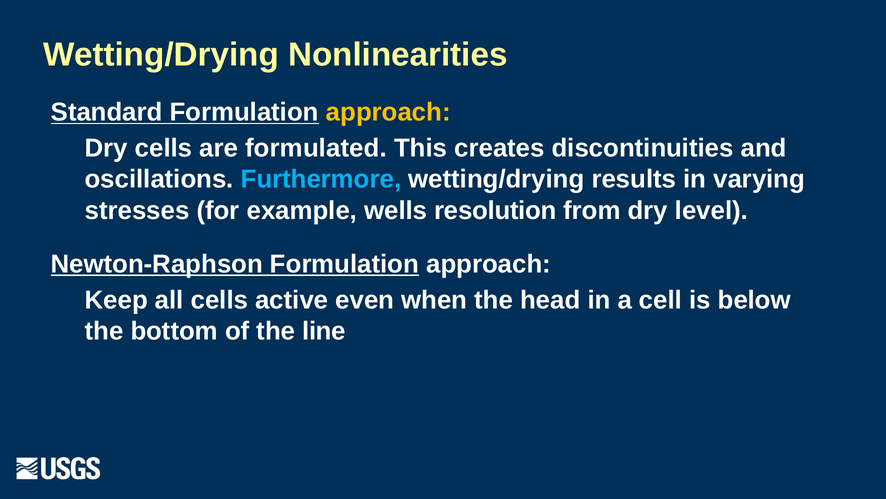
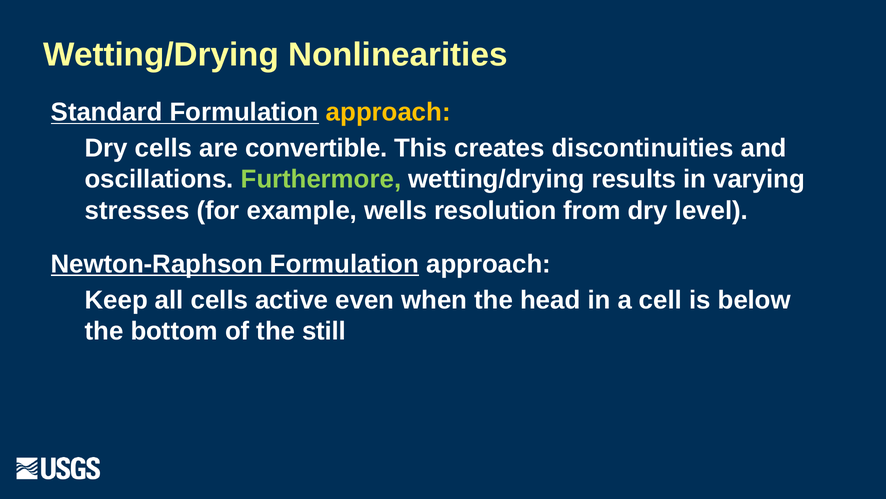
formulated: formulated -> convertible (316, 148)
Furthermore colour: light blue -> light green (321, 179)
line: line -> still (324, 331)
